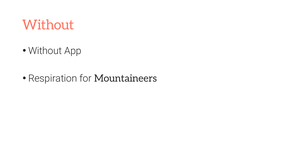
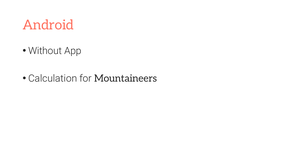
Without: Without -> Android (48, 25)
Respiration: Respiration -> Calculation (53, 78)
